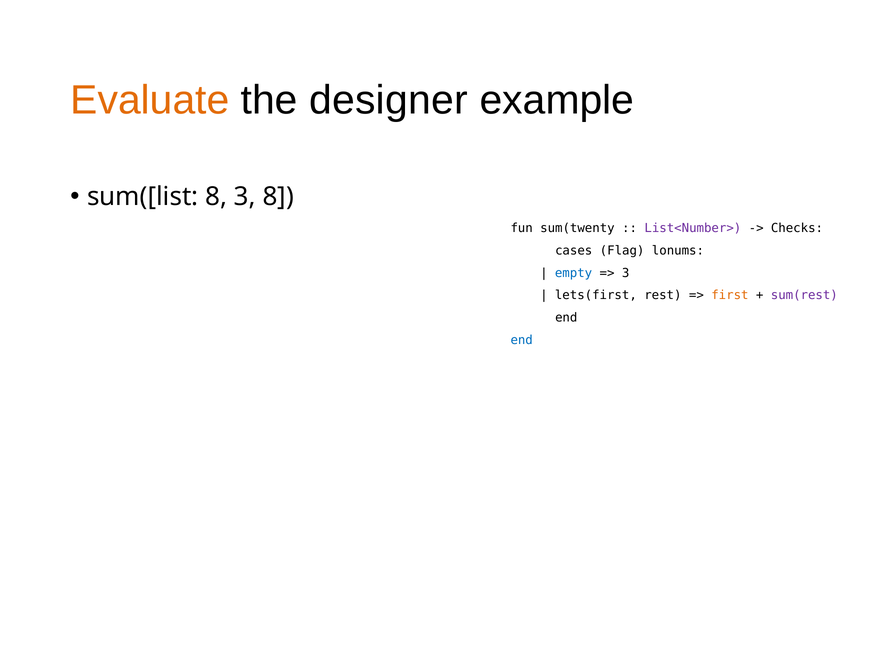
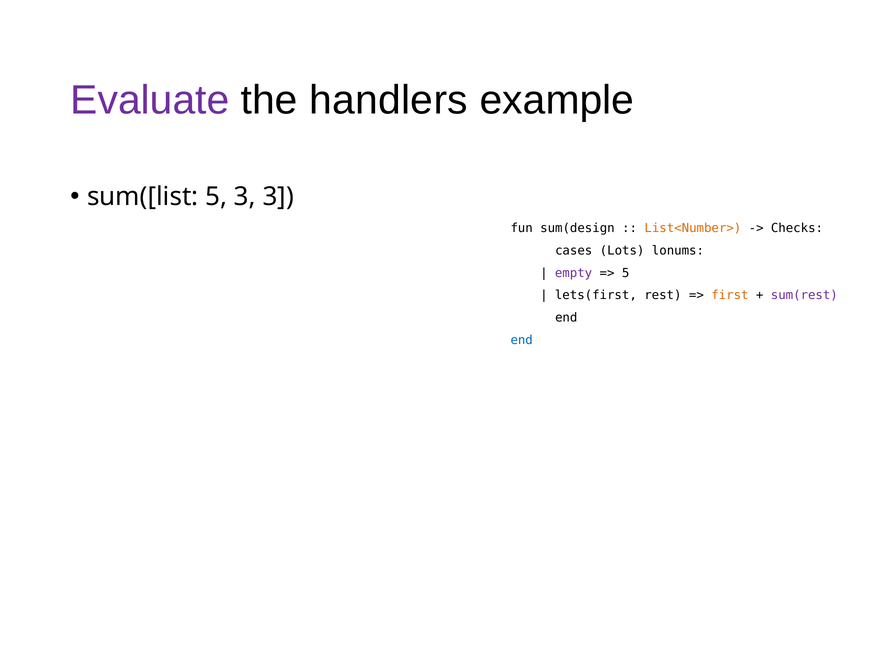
Evaluate colour: orange -> purple (150, 100)
designer: designer -> handlers (388, 100)
sum([list 8: 8 -> 5 (216, 197)
3 8: 8 -> 3 (278, 197)
sum(twenty: sum(twenty -> sum(design (577, 228)
List<Number> colour: purple -> orange (693, 228)
Flag: Flag -> Lots (622, 251)
empty colour: blue -> purple (574, 273)
3: 3 -> 5 (626, 273)
